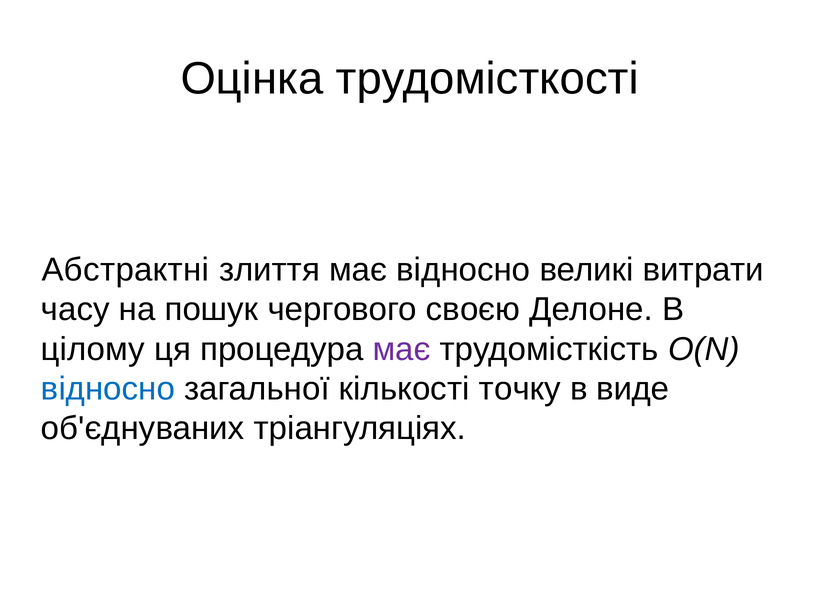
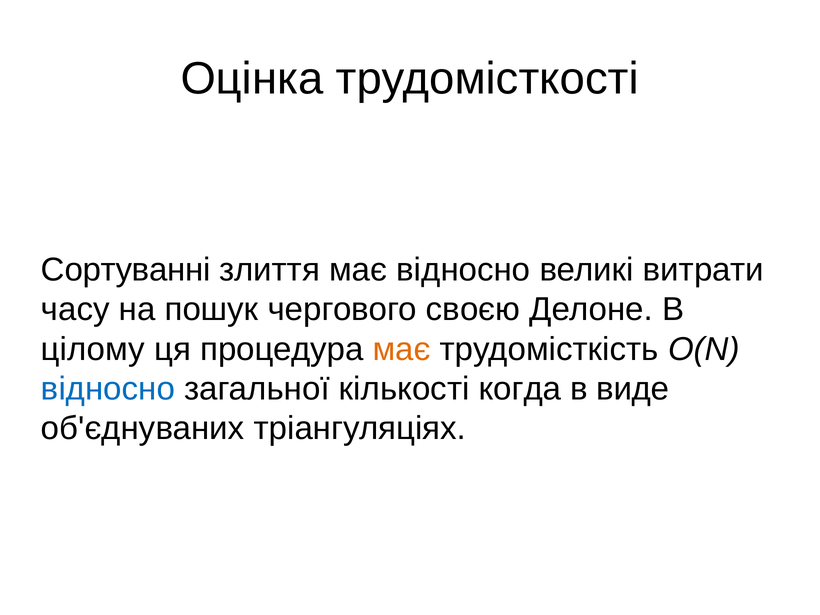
Абстрактні: Абстрактні -> Сортуванні (126, 270)
має colour: purple -> orange (402, 349)
точку: точку -> когда (520, 389)
